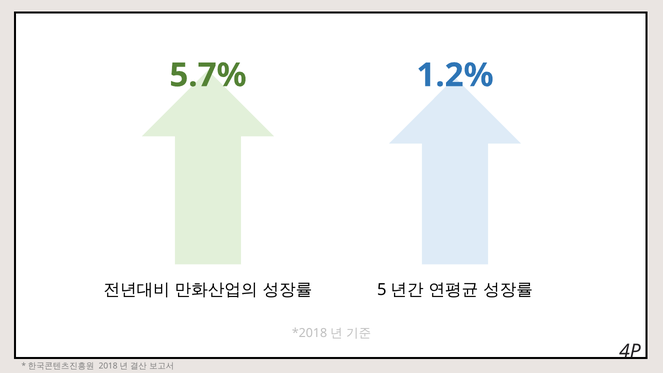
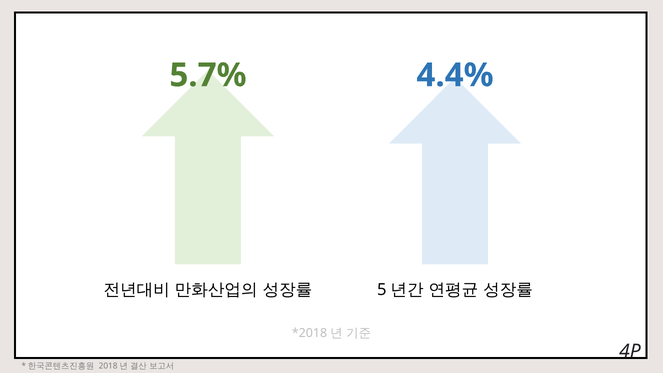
1.2%: 1.2% -> 4.4% (455, 75)
